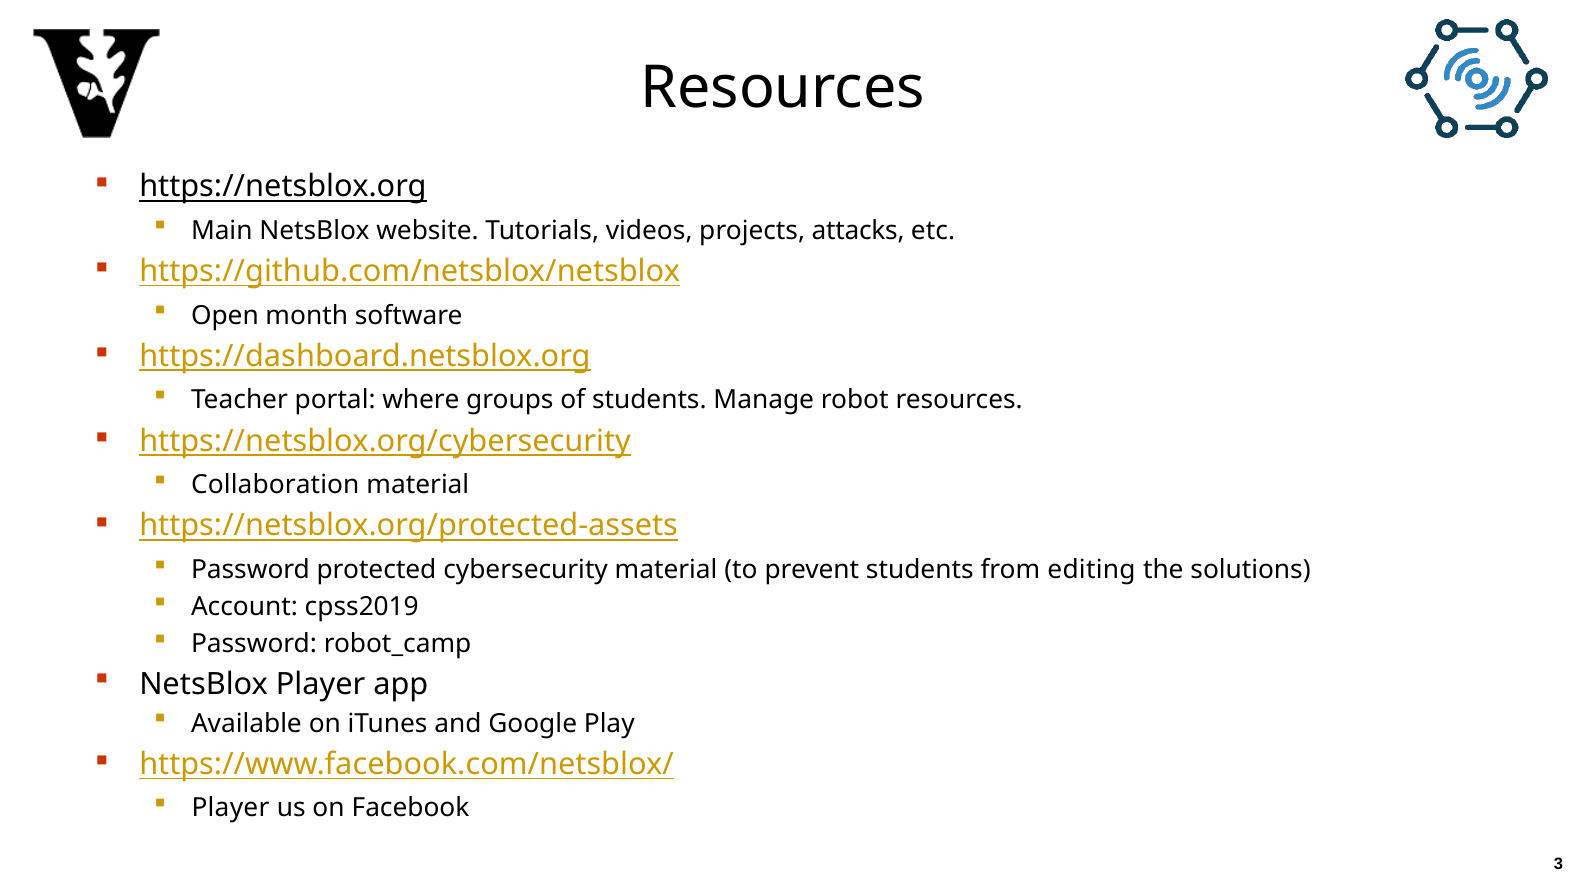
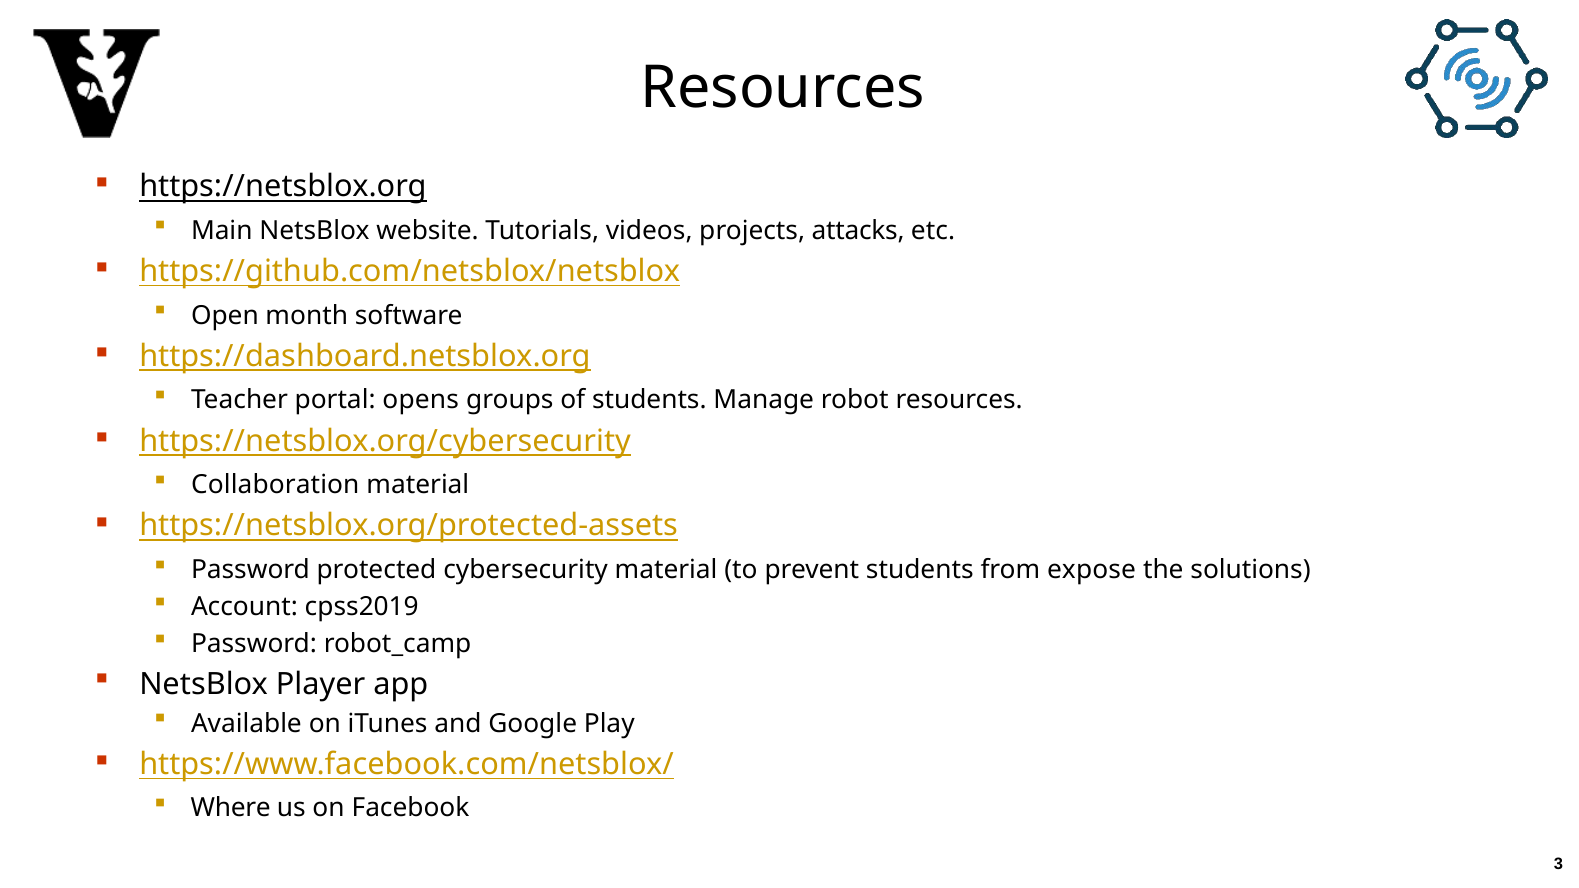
where: where -> opens (421, 400)
editing: editing -> expose (1092, 570)
Player: Player -> Where (231, 808)
